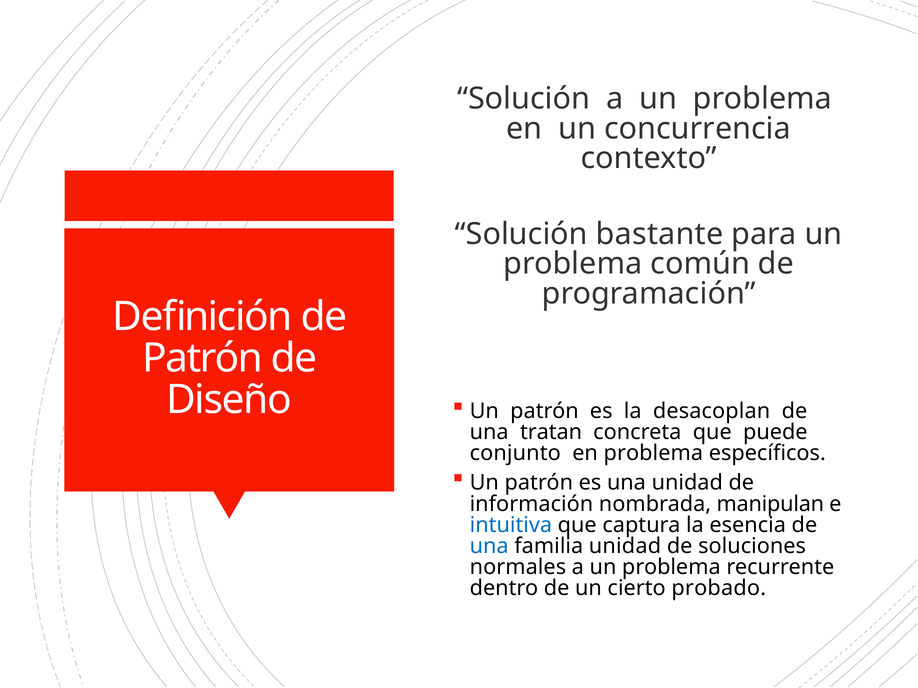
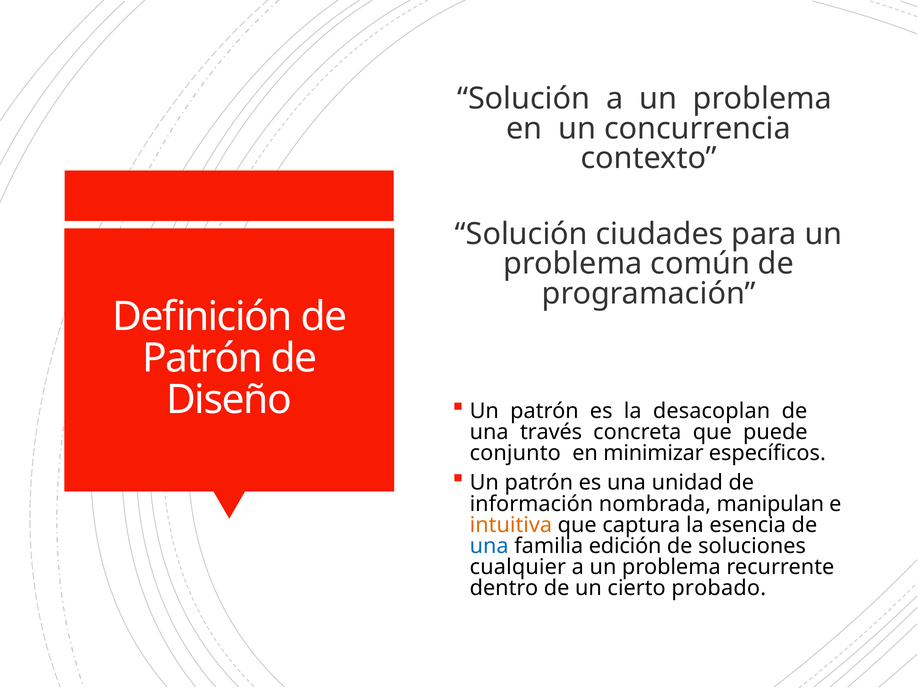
bastante: bastante -> ciudades (660, 234)
tratan: tratan -> través (551, 432)
en problema: problema -> minimizar (653, 454)
intuitiva colour: blue -> orange (511, 525)
familia unidad: unidad -> edición (625, 546)
normales: normales -> cualquier (518, 567)
